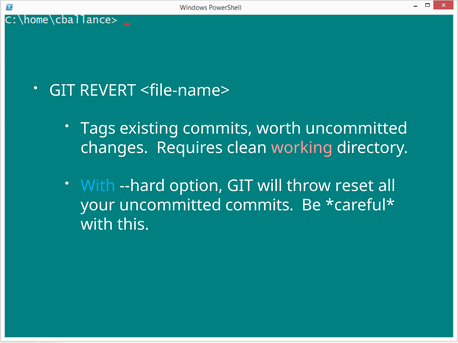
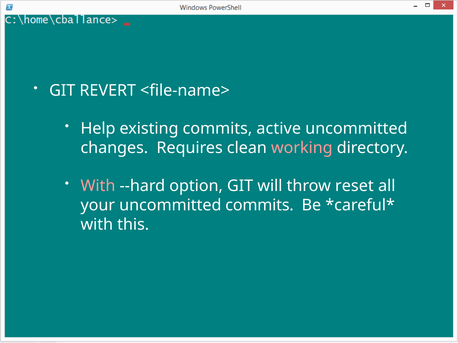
Tags: Tags -> Help (98, 129)
worth: worth -> active (279, 129)
With colour: light blue -> pink (98, 186)
